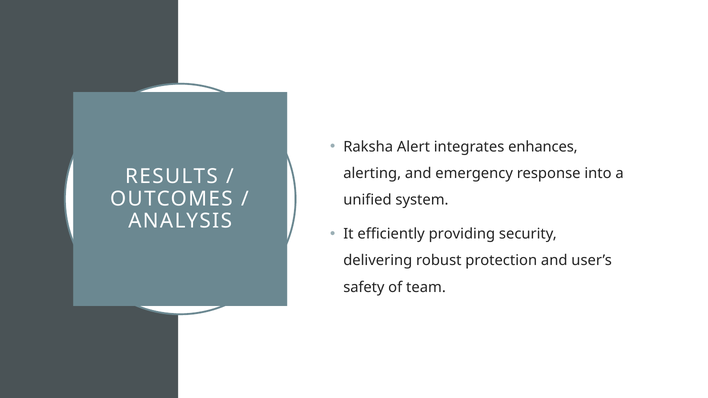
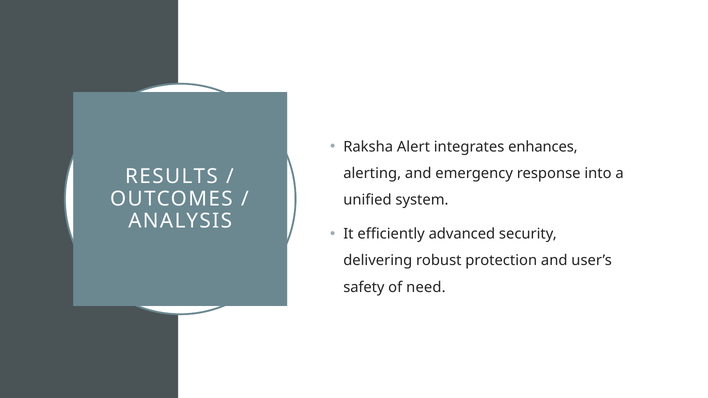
providing: providing -> advanced (462, 234)
team: team -> need (426, 287)
